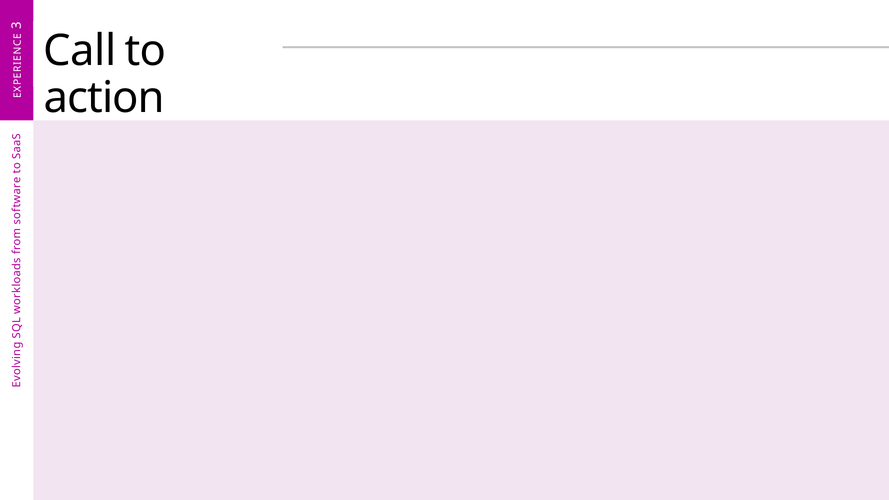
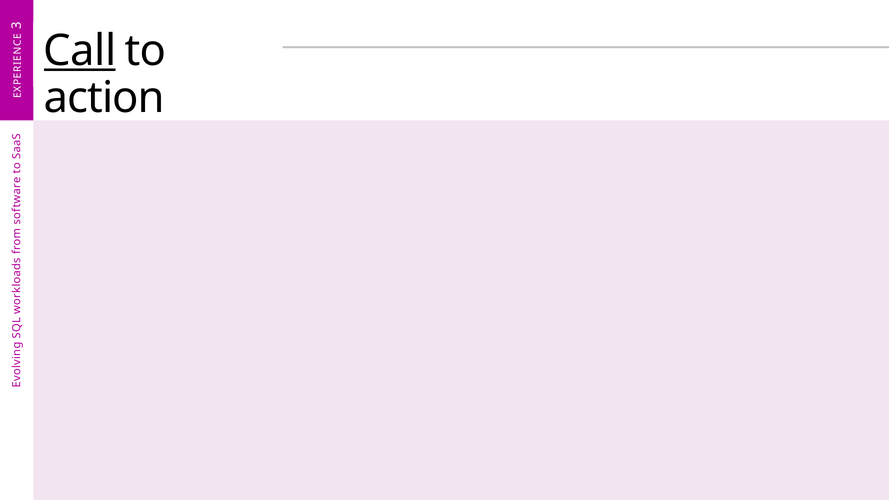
Call underline: none -> present (80, 51)
